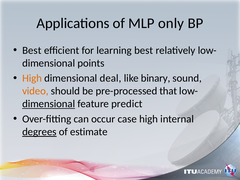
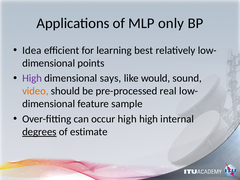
Best: Best -> Idea (32, 50)
High colour: orange -> purple (32, 78)
deal: deal -> says (111, 78)
binary: binary -> would (156, 78)
that: that -> real (168, 91)
dimensional underline: present -> none (49, 104)
predict: predict -> sample (127, 104)
occur case: case -> high (127, 119)
